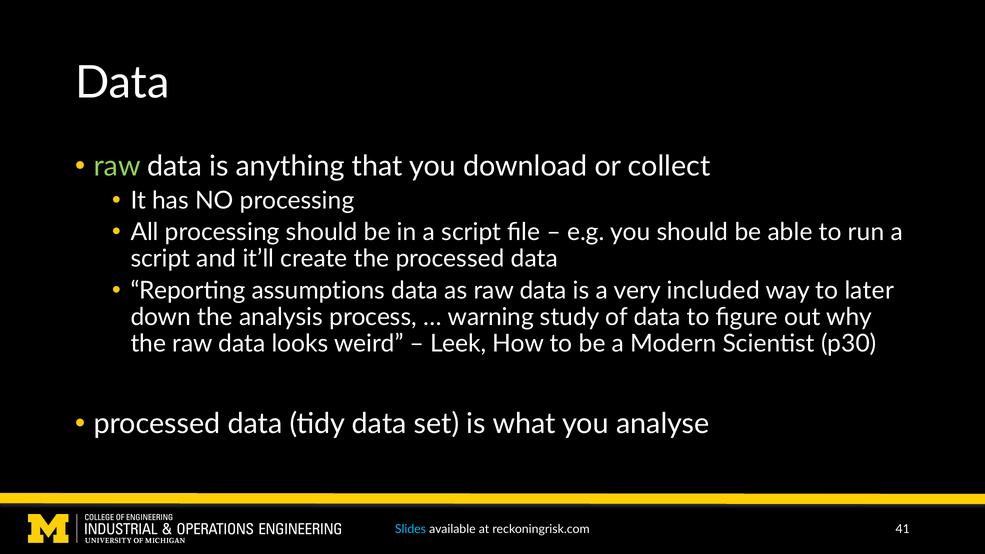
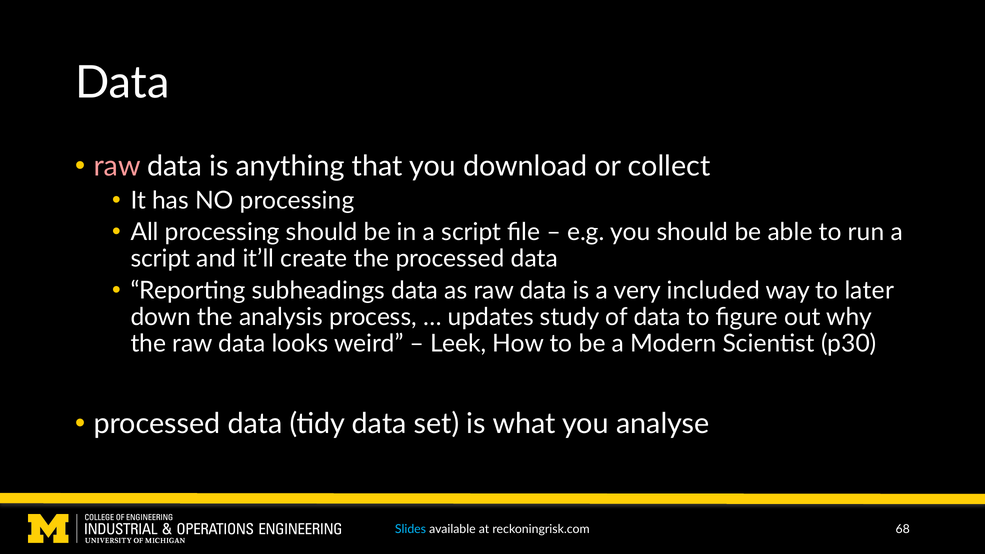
raw colour: light green -> pink (117, 166)
assumptions: assumptions -> subheadings (318, 290)
warning: warning -> updates (491, 317)
41: 41 -> 68 (903, 529)
